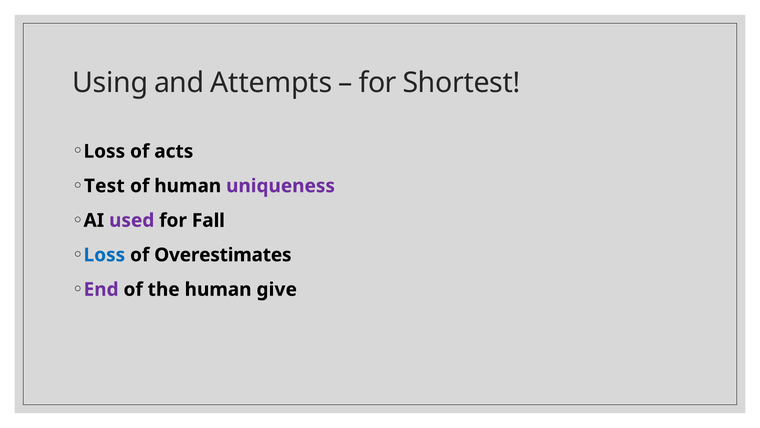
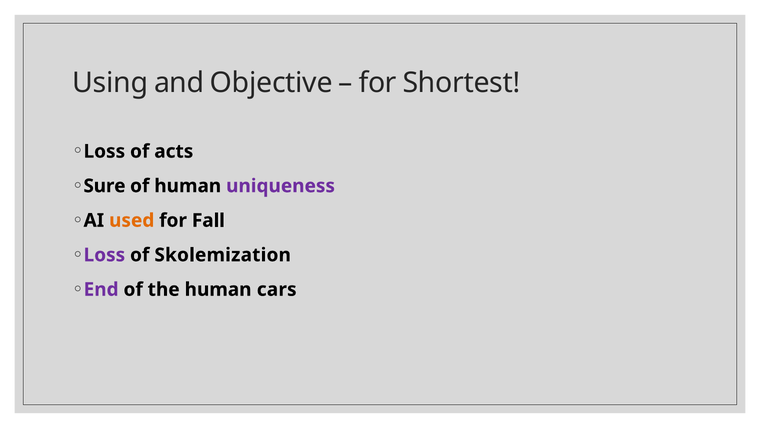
Attempts: Attempts -> Objective (271, 83)
Test: Test -> Sure (104, 186)
used colour: purple -> orange (132, 220)
Loss colour: blue -> purple (104, 255)
Overestimates: Overestimates -> Skolemization (223, 255)
give: give -> cars (277, 289)
